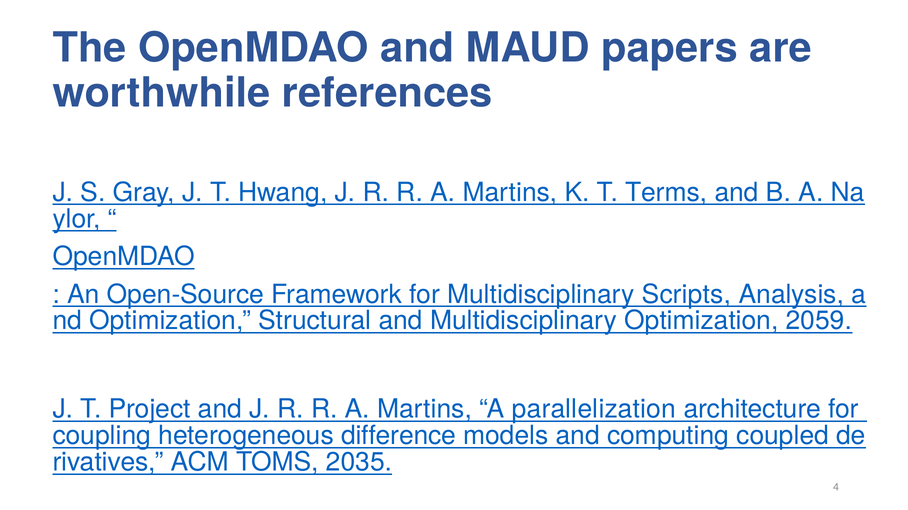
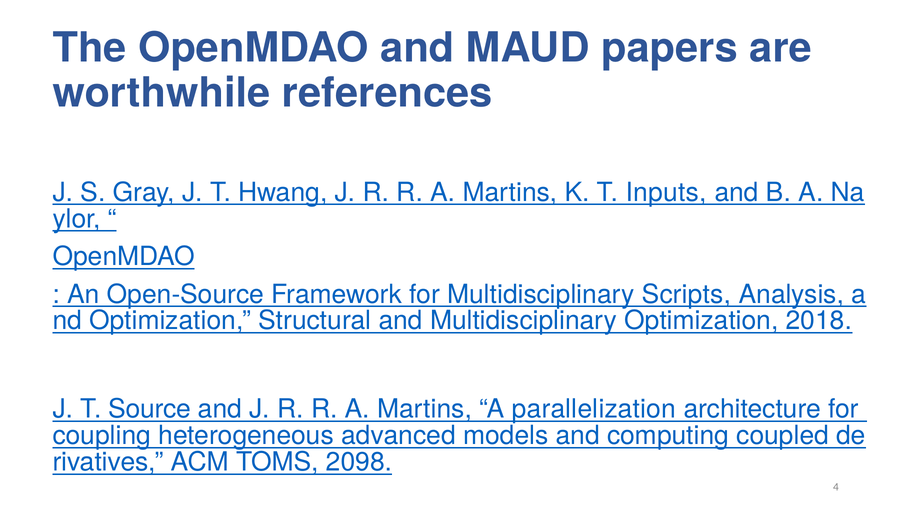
Terms: Terms -> Inputs (666, 193)
2059: 2059 -> 2018 (819, 321)
Project: Project -> Source (150, 410)
difference: difference -> advanced (398, 436)
2035: 2035 -> 2098 (359, 463)
